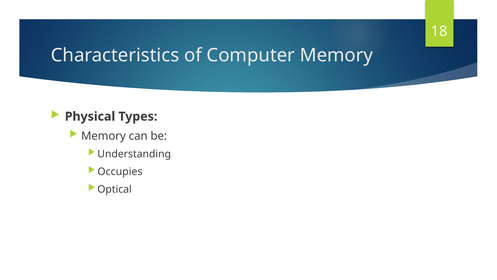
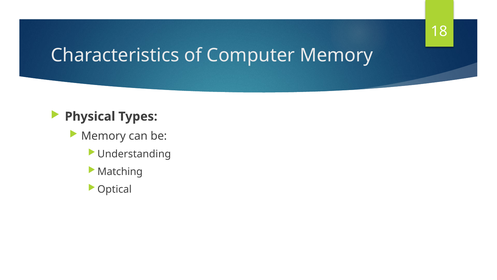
Occupies: Occupies -> Matching (120, 171)
